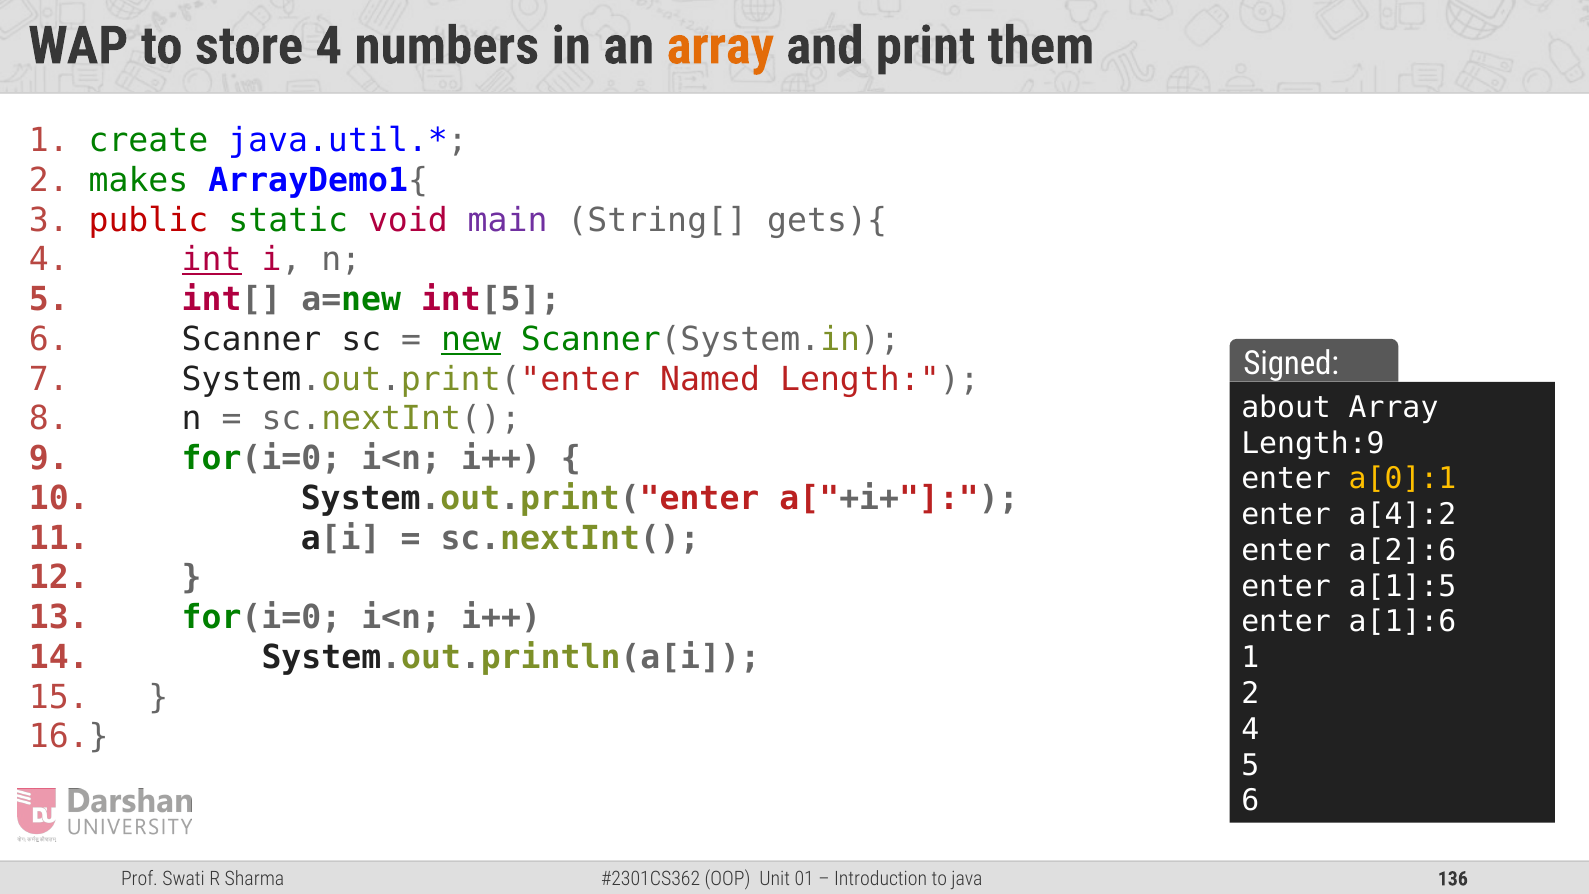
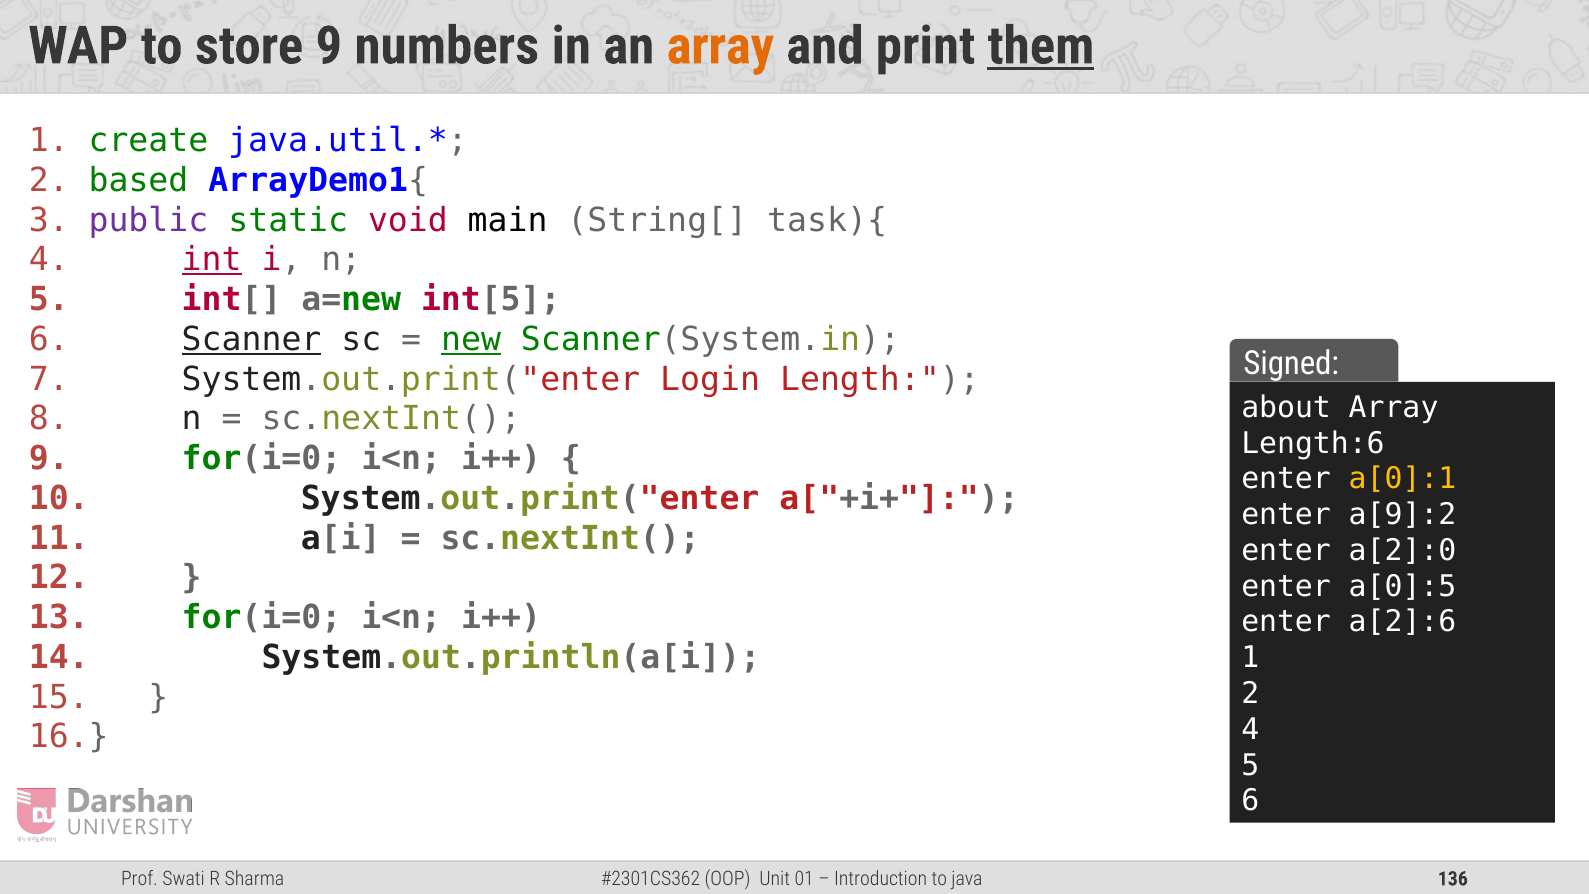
store 4: 4 -> 9 (329, 46)
them underline: none -> present (1041, 46)
makes: makes -> based (138, 180)
public colour: red -> purple (148, 220)
main colour: purple -> black (508, 220)
gets){: gets){ -> task){ (827, 220)
Scanner underline: none -> present (252, 339)
Named: Named -> Login (710, 379)
Length:9: Length:9 -> Length:6 (1313, 443)
a[4]:2: a[4]:2 -> a[9]:2 (1403, 515)
a[2]:6: a[2]:6 -> a[2]:0 (1403, 551)
a[1]:5: a[1]:5 -> a[0]:5 (1403, 586)
a[1]:6: a[1]:6 -> a[2]:6 (1403, 622)
